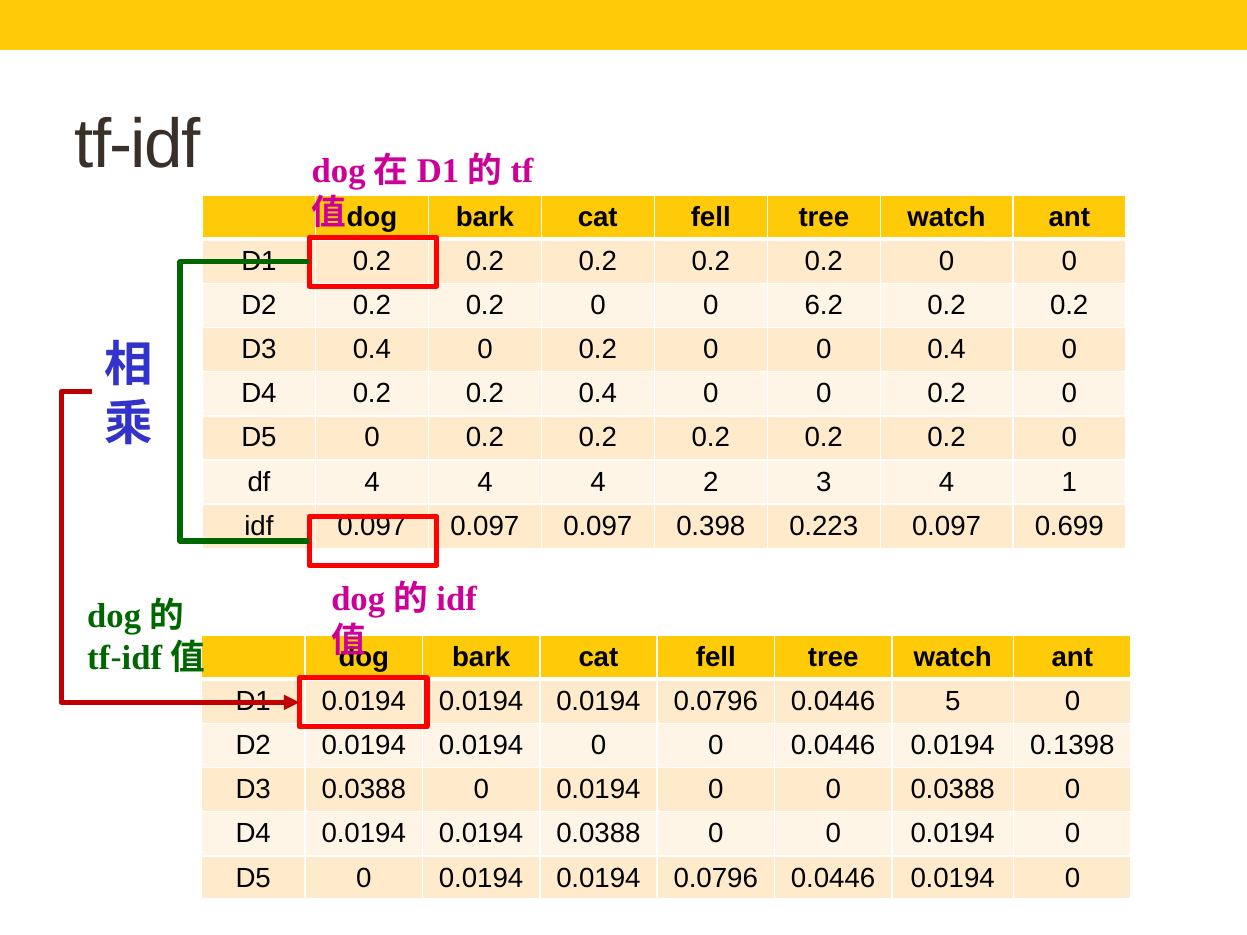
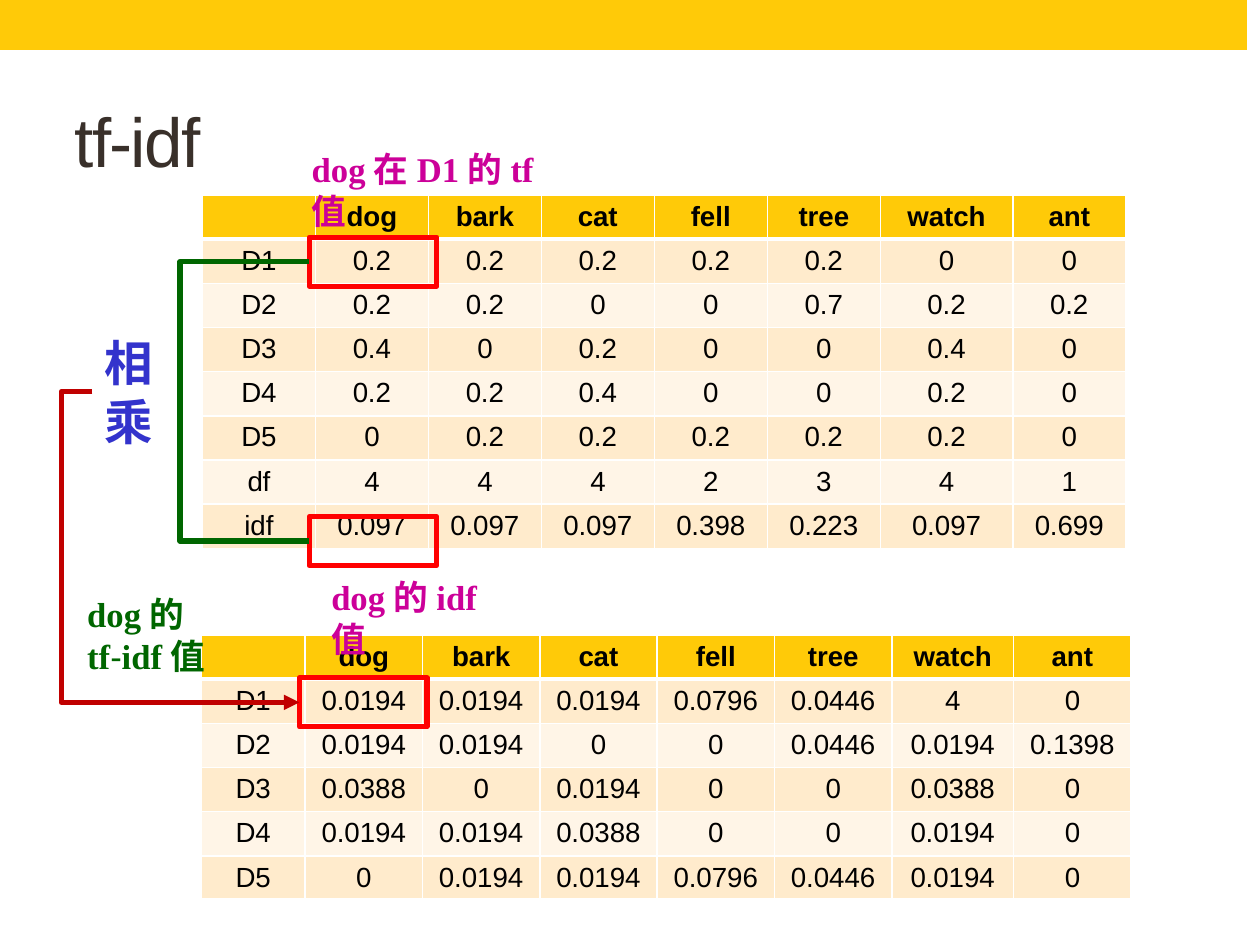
6.2: 6.2 -> 0.7 (824, 305)
0.0446 5: 5 -> 4 (953, 701)
